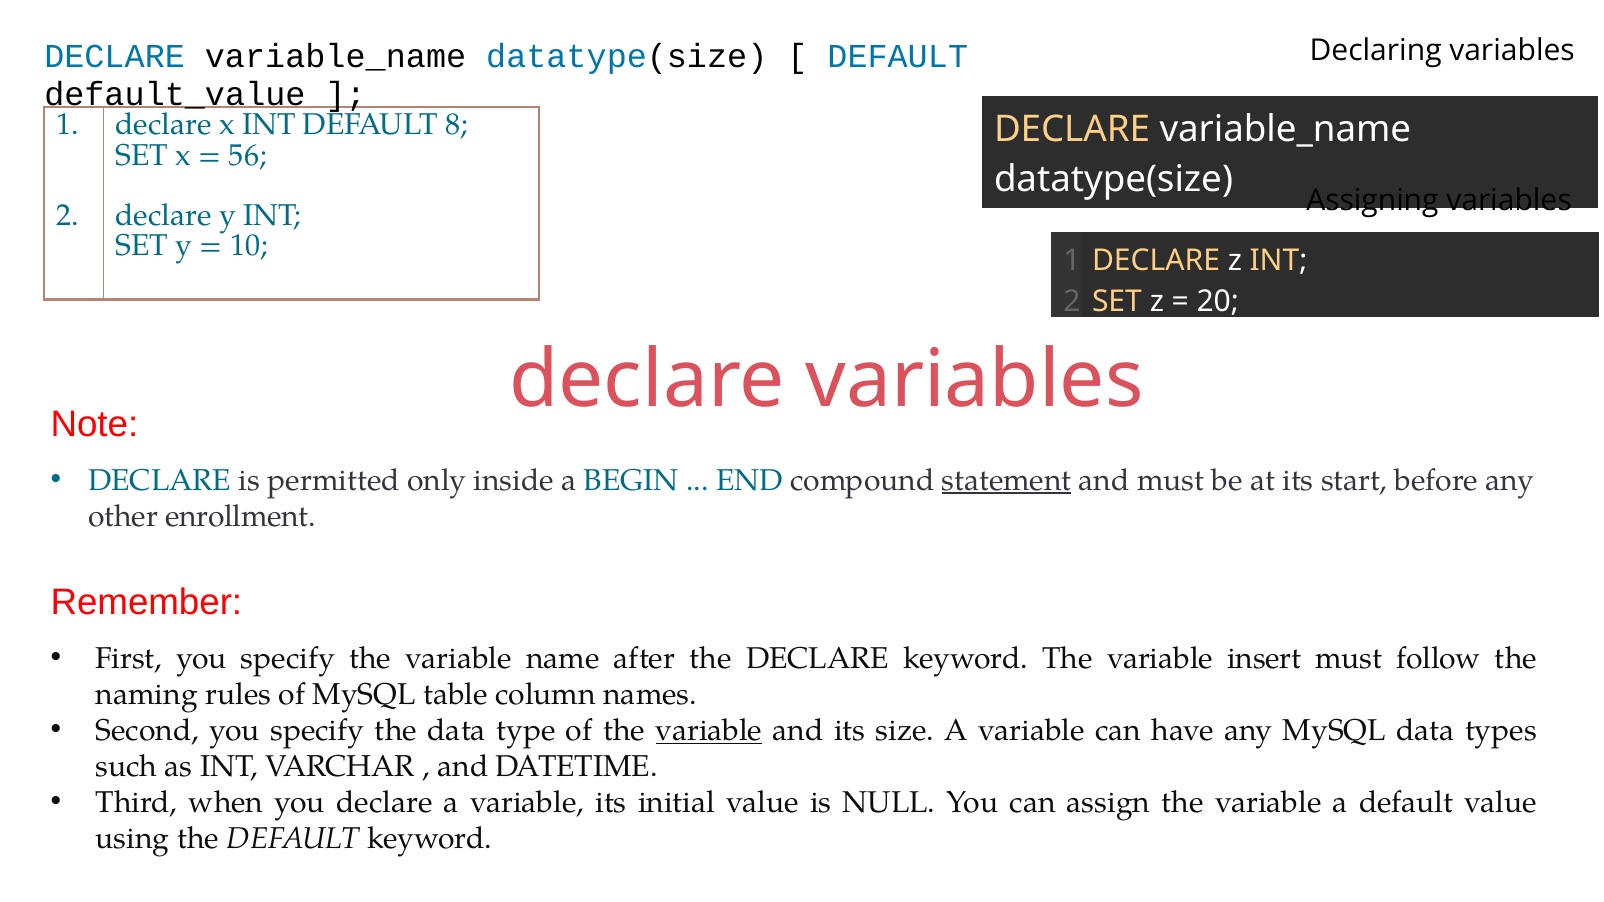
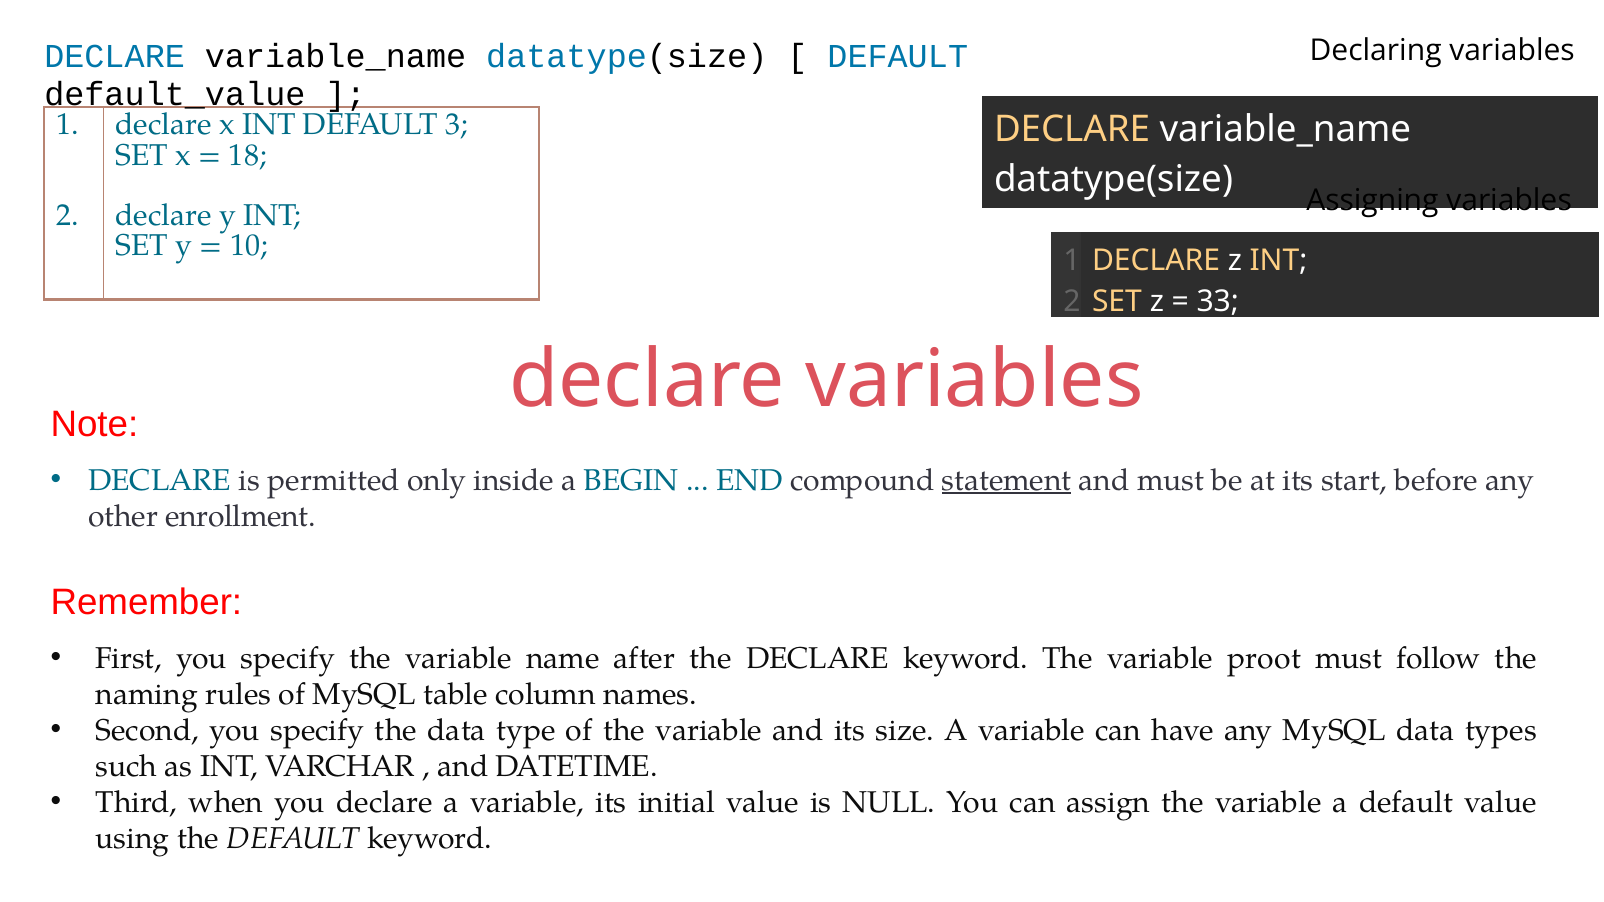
8: 8 -> 3 (456, 125)
56: 56 -> 18 (248, 155)
20: 20 -> 33 (1218, 302)
insert: insert -> proot (1264, 659)
variable underline: present -> none (709, 731)
